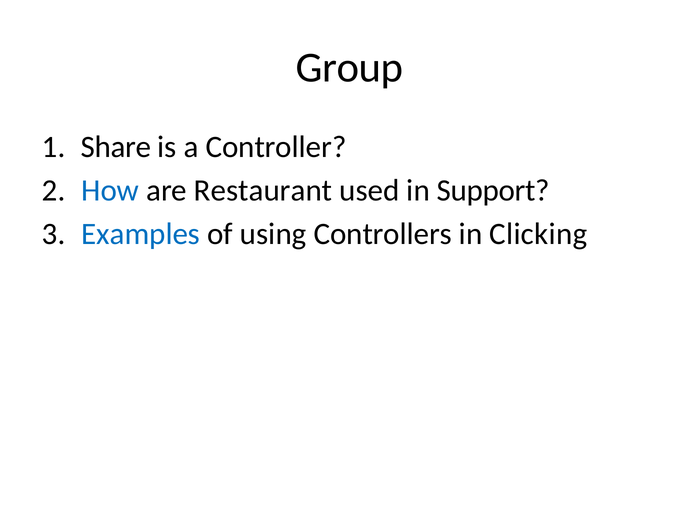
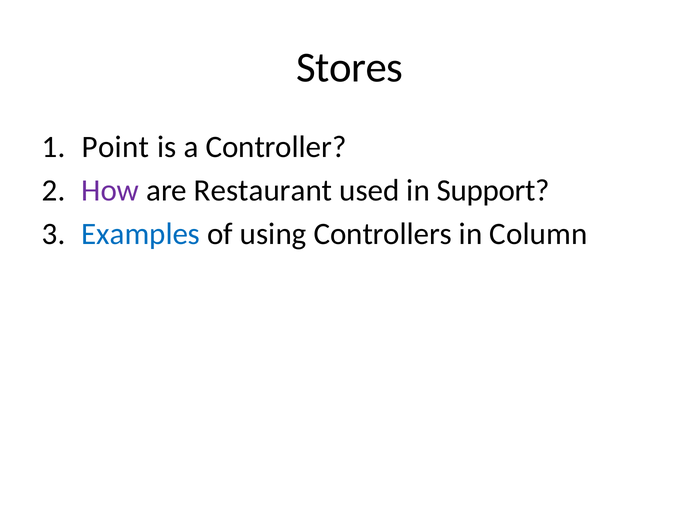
Group: Group -> Stores (350, 68)
Share: Share -> Point (116, 147)
How colour: blue -> purple (110, 190)
Clicking: Clicking -> Column (538, 234)
